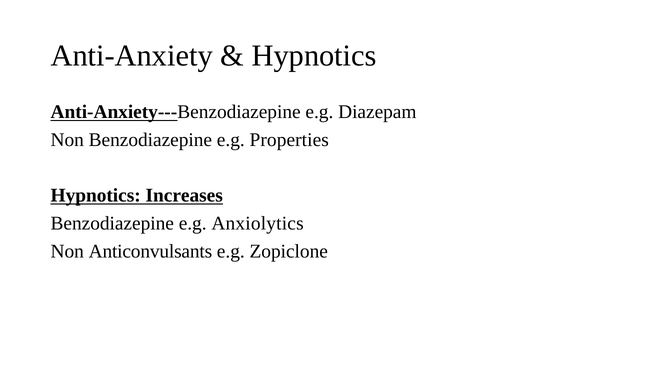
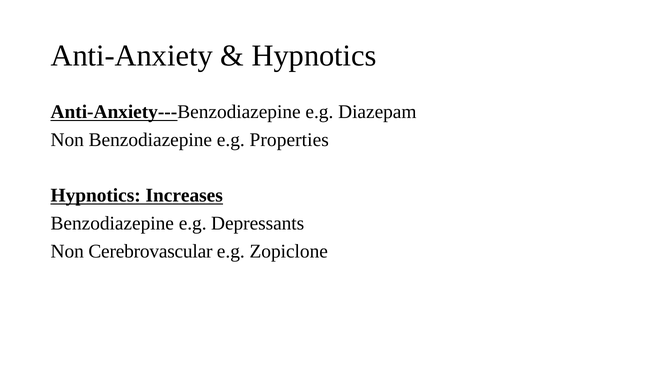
Anxiolytics: Anxiolytics -> Depressants (258, 224)
Anticonvulsants: Anticonvulsants -> Cerebrovascular (150, 251)
